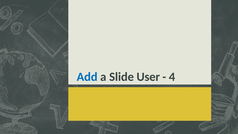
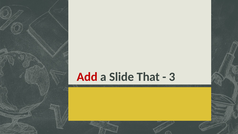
Add colour: blue -> red (87, 77)
User: User -> That (148, 77)
4: 4 -> 3 (172, 77)
